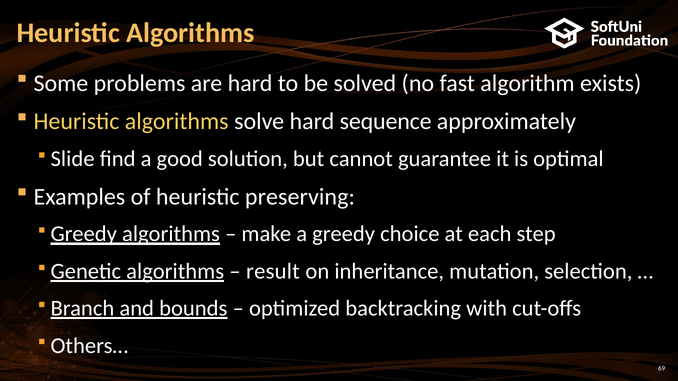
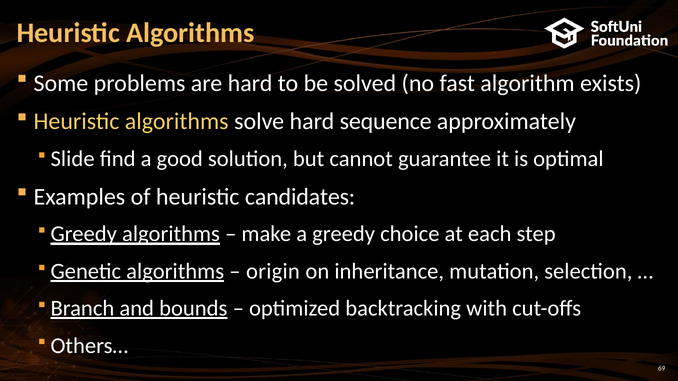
preserving: preserving -> candidates (300, 197)
result: result -> origin (273, 272)
